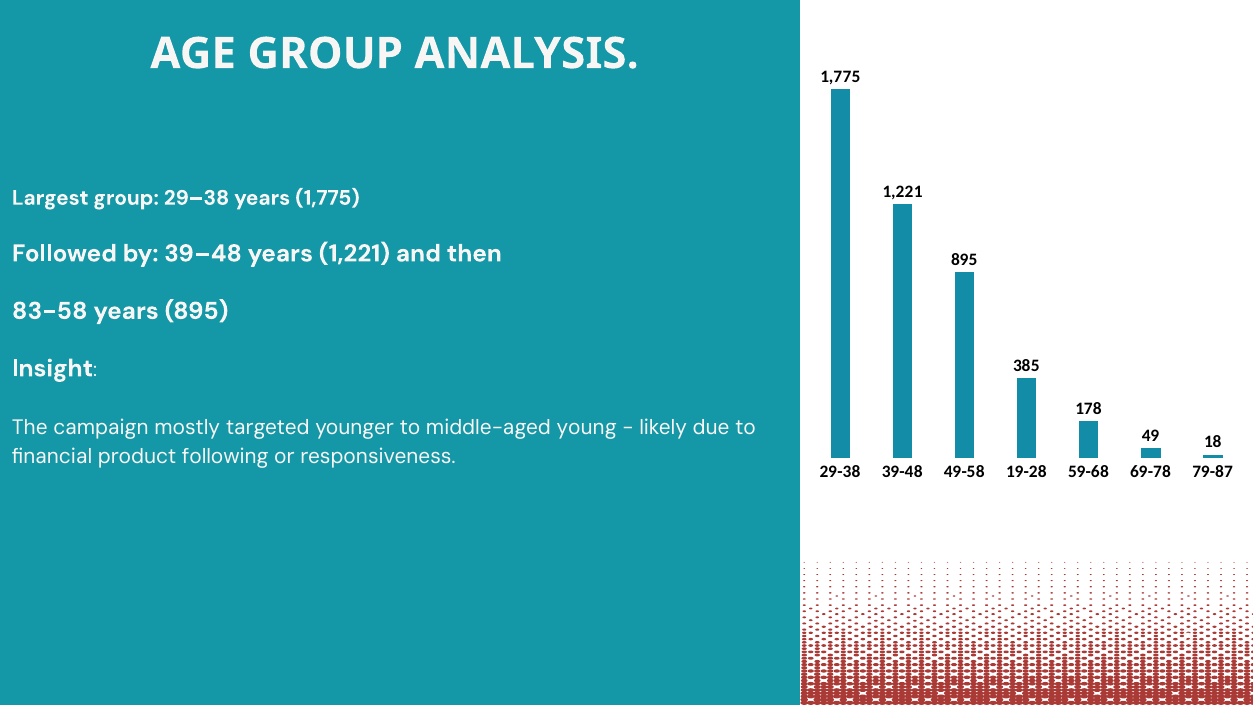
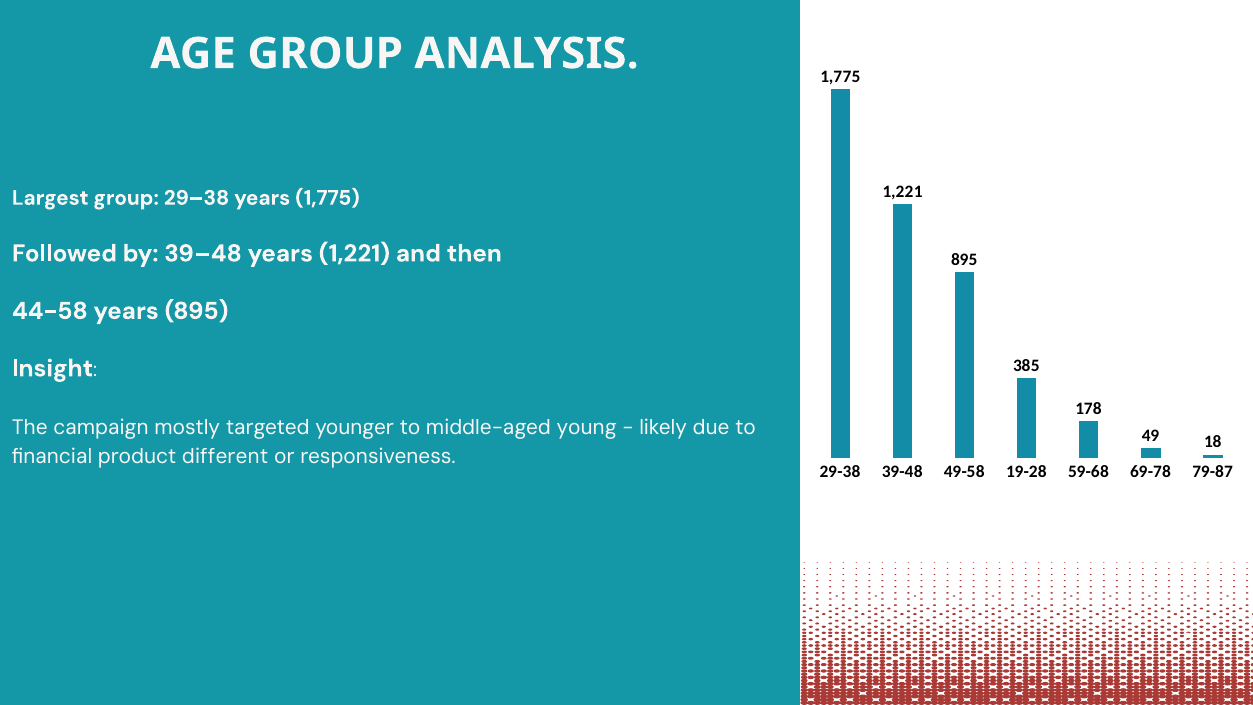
83-58: 83-58 -> 44-58 (50, 311)
following: following -> different (225, 456)
